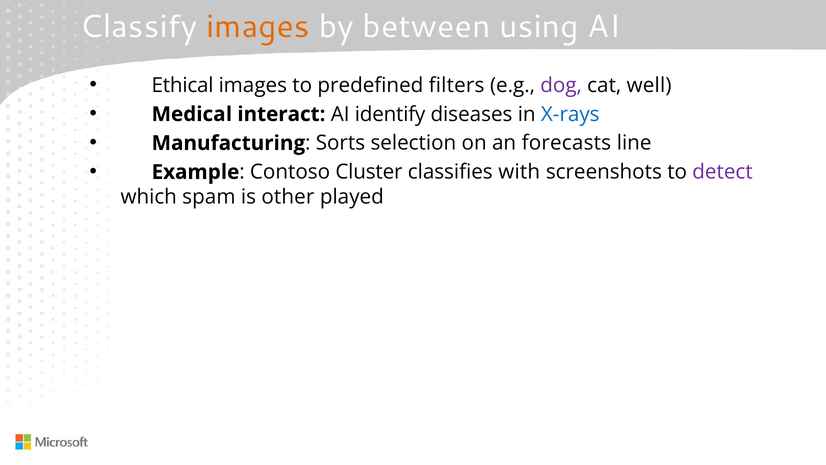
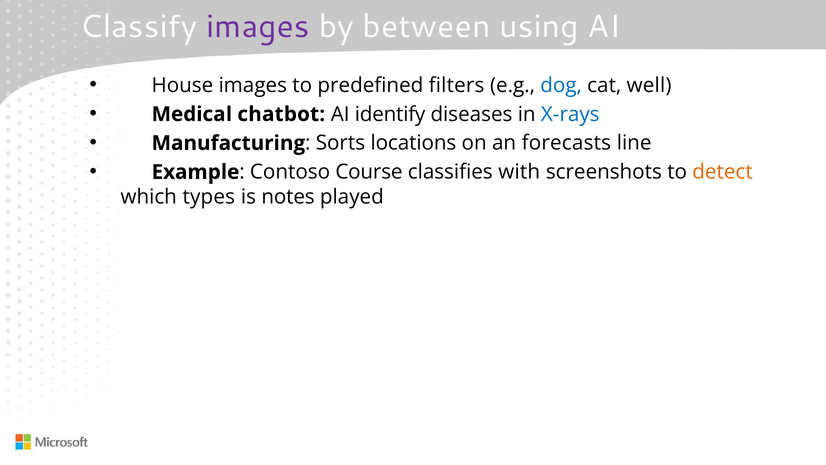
images colour: orange -> purple (258, 26)
Ethical: Ethical -> House (182, 85)
dog colour: purple -> blue (561, 85)
interact: interact -> chatbot (281, 114)
selection: selection -> locations (413, 143)
Cluster: Cluster -> Course (369, 172)
detect colour: purple -> orange (723, 172)
spam: spam -> types (209, 197)
other: other -> notes (288, 197)
